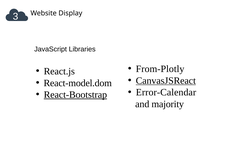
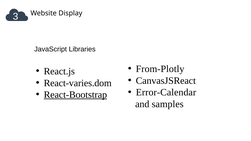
CanvasJSReact underline: present -> none (166, 81)
React-model.dom: React-model.dom -> React-varies.dom (78, 83)
majority: majority -> samples (168, 104)
